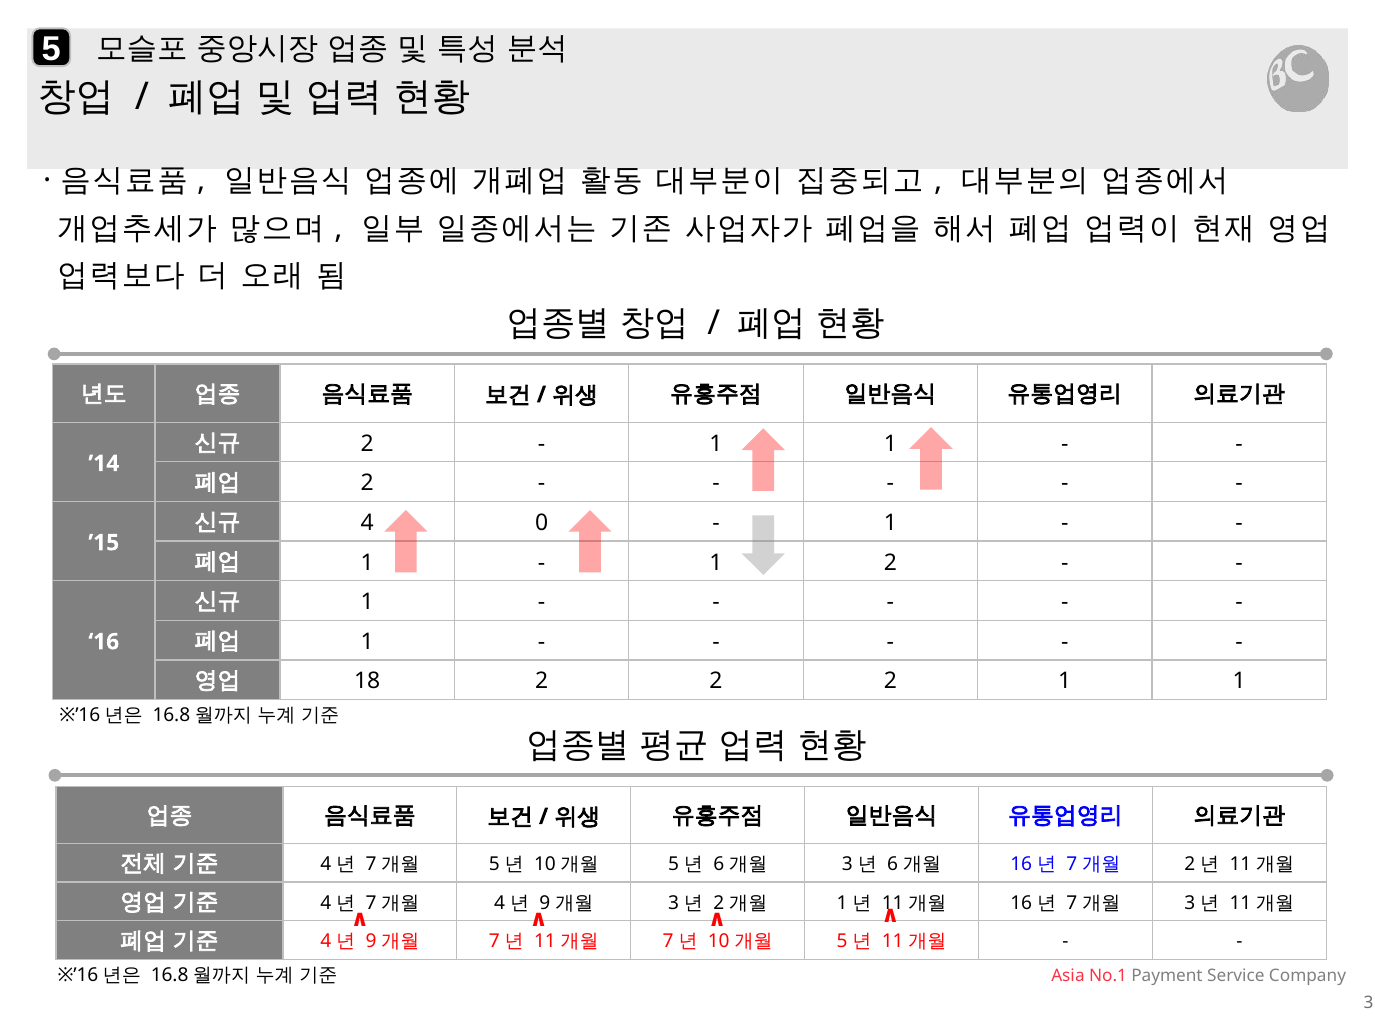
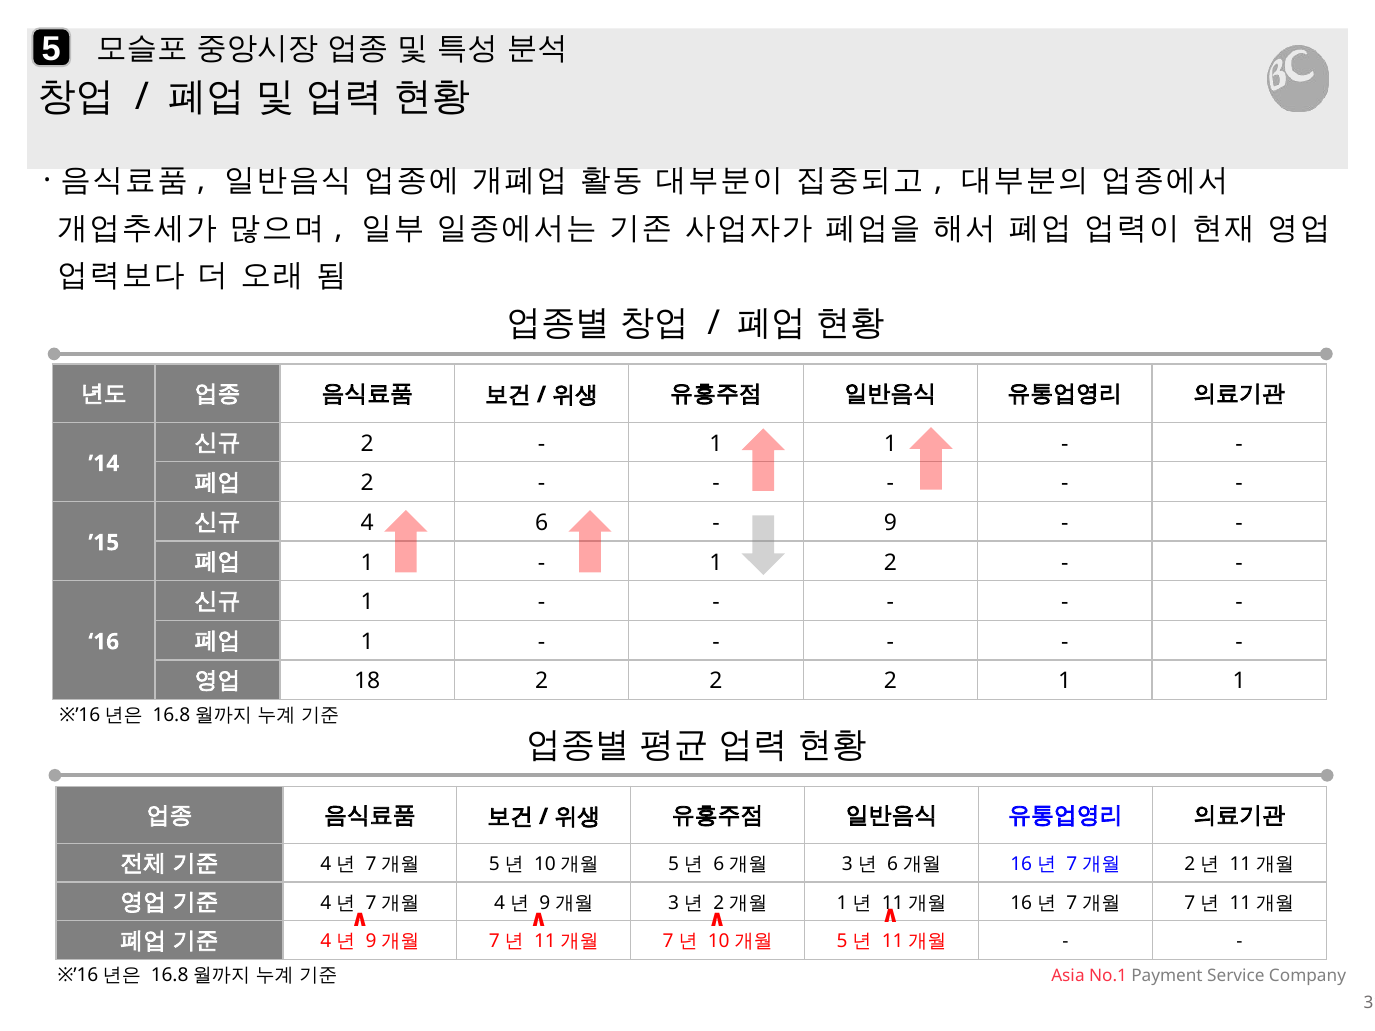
4 0: 0 -> 6 (542, 523)
1: 1 -> 9 (890, 523)
3: 3 -> 7 (1190, 903)
